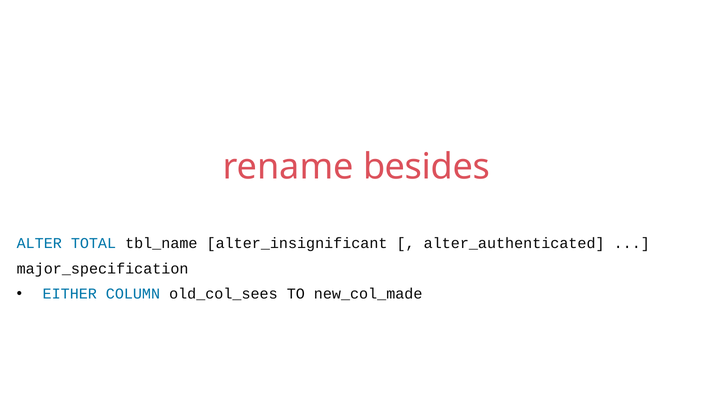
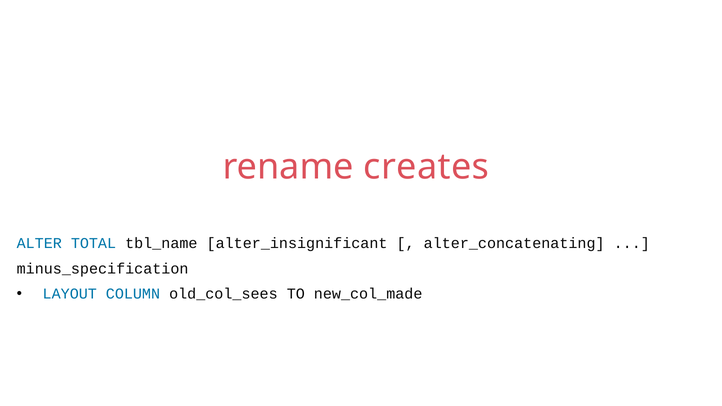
besides: besides -> creates (426, 167)
alter_authenticated: alter_authenticated -> alter_concatenating (514, 243)
major_specification: major_specification -> minus_specification (103, 269)
EITHER: EITHER -> LAYOUT (70, 294)
